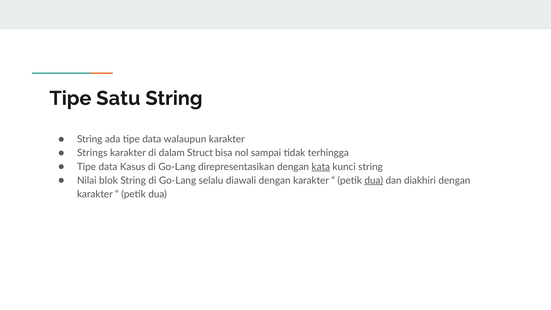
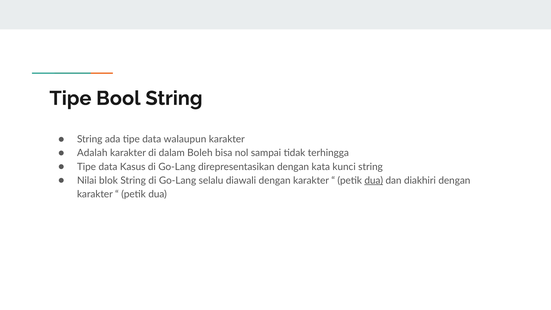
Satu: Satu -> Bool (118, 98)
Strings: Strings -> Adalah (92, 153)
Struct: Struct -> Boleh (200, 153)
kata underline: present -> none (321, 167)
